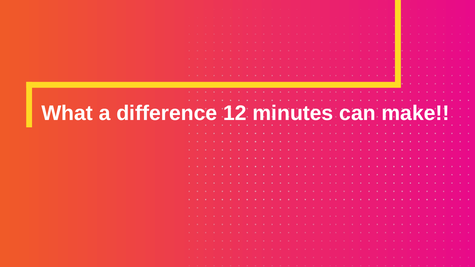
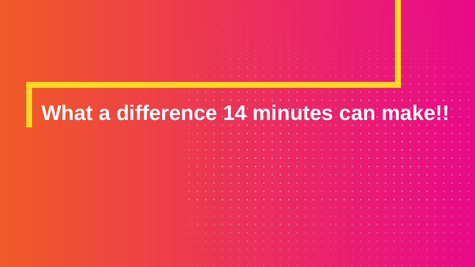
12: 12 -> 14 (235, 113)
